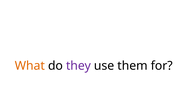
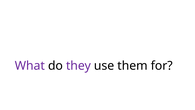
What colour: orange -> purple (30, 66)
